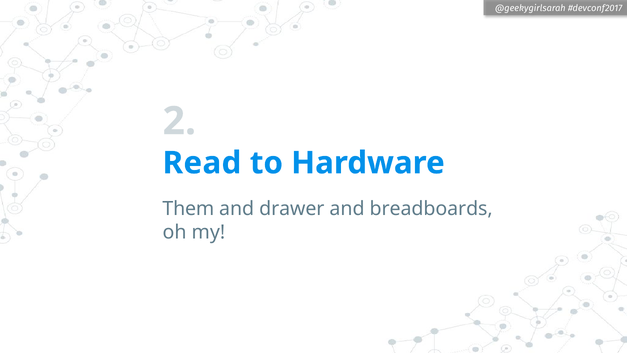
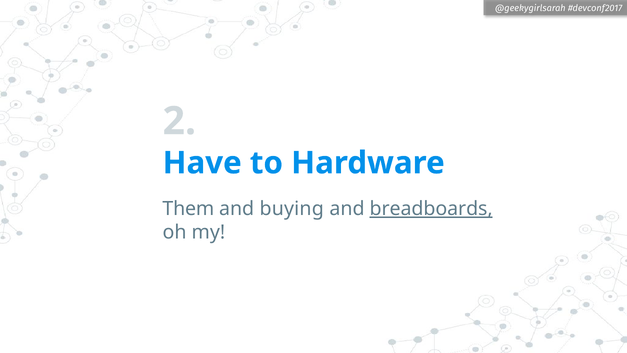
Read: Read -> Have (202, 163)
drawer: drawer -> buying (292, 209)
breadboards underline: none -> present (431, 209)
